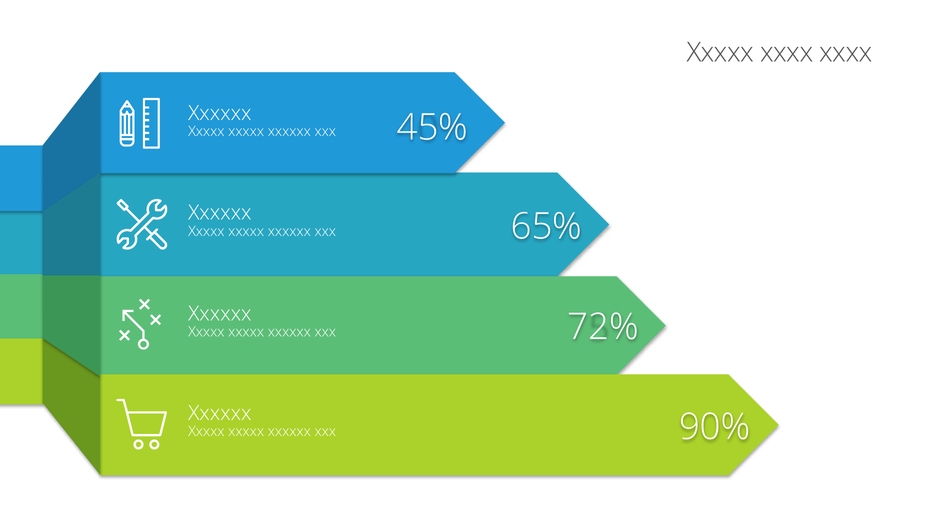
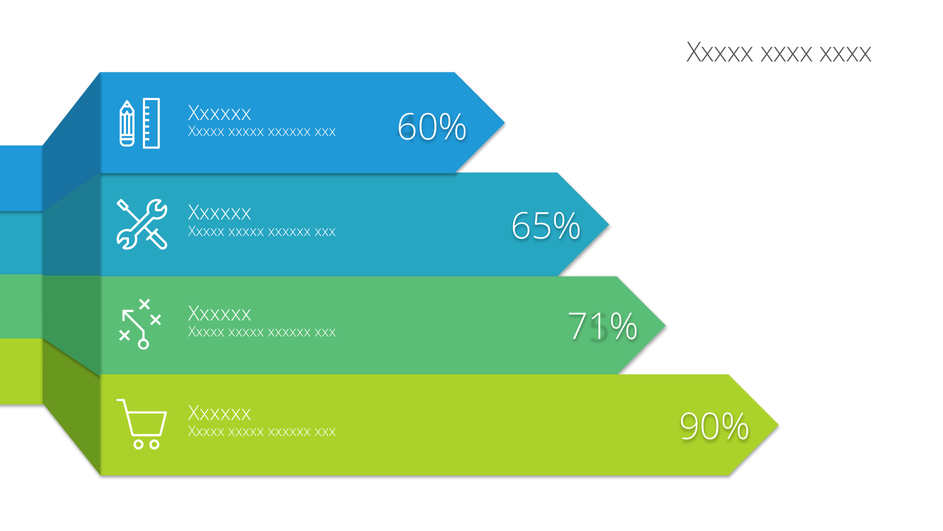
45%: 45% -> 60% (432, 127)
72%: 72% -> 71% (603, 327)
